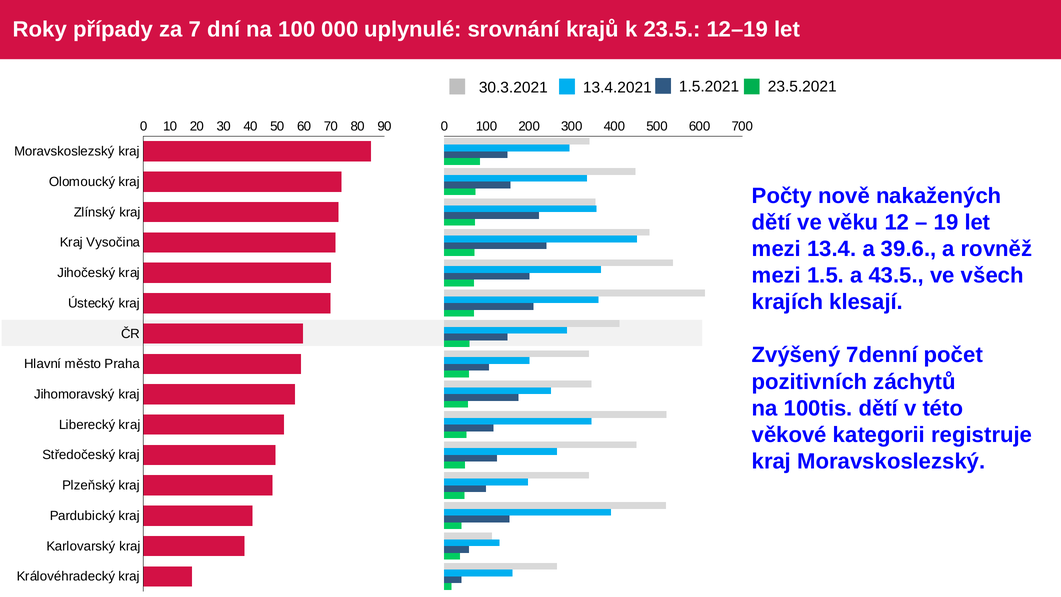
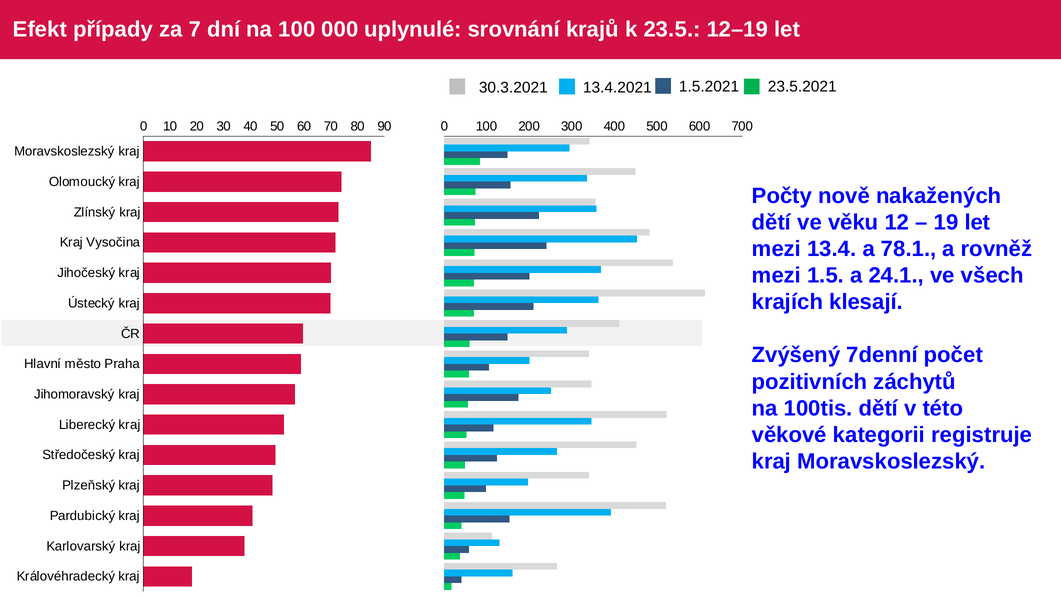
Roky: Roky -> Efekt (40, 30)
39.6: 39.6 -> 78.1 (909, 249)
43.5: 43.5 -> 24.1 (896, 275)
